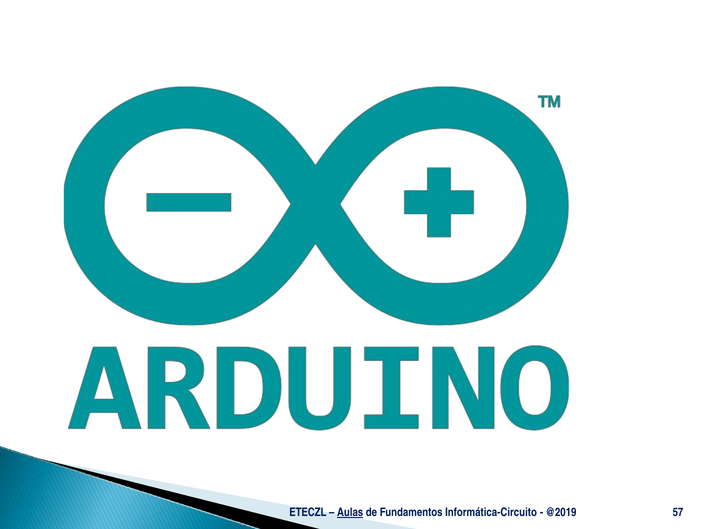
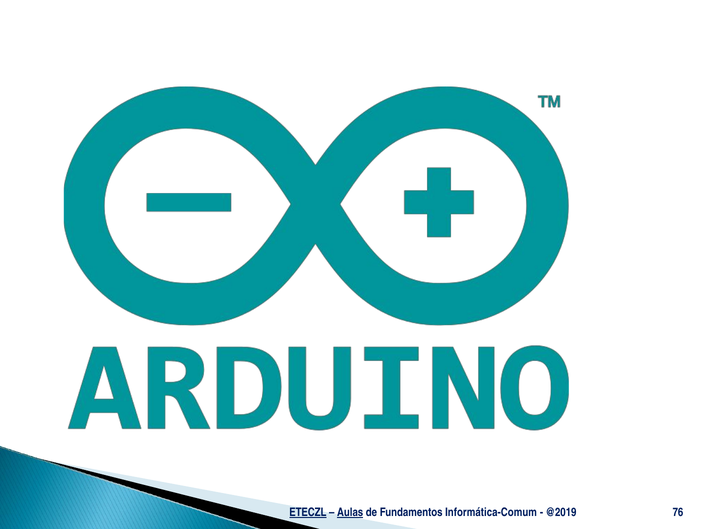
ETECZL underline: none -> present (308, 513)
Informática-Circuito: Informática-Circuito -> Informática-Comum (491, 513)
57: 57 -> 76 (678, 513)
